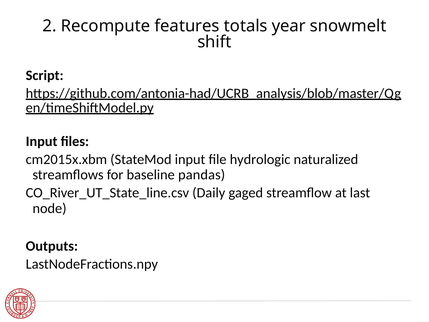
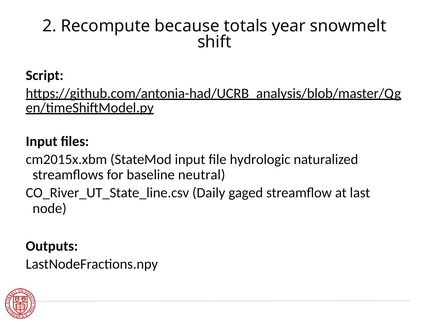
features: features -> because (187, 26)
pandas: pandas -> neutral (202, 175)
